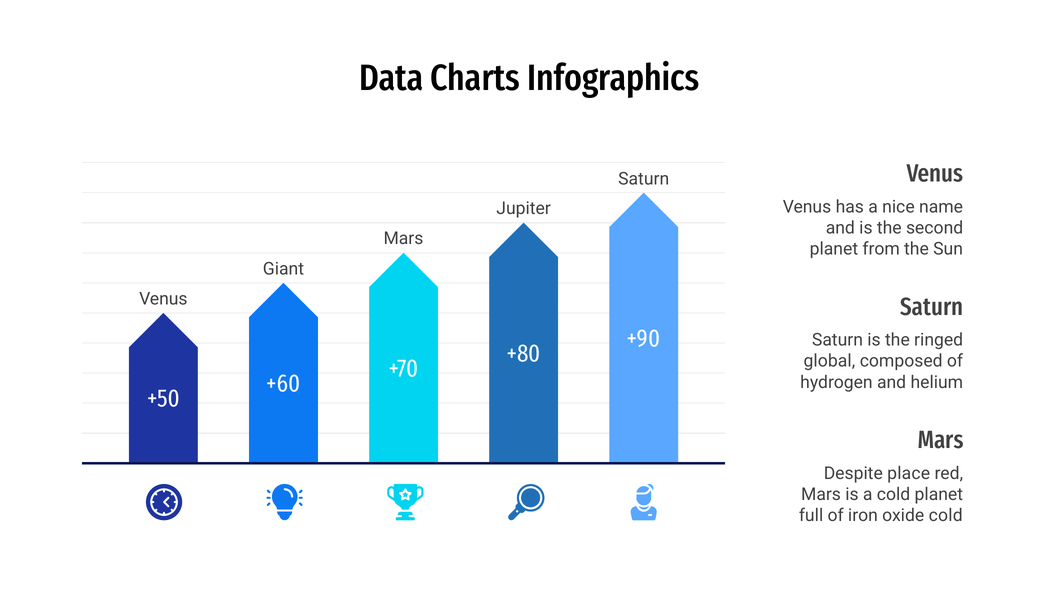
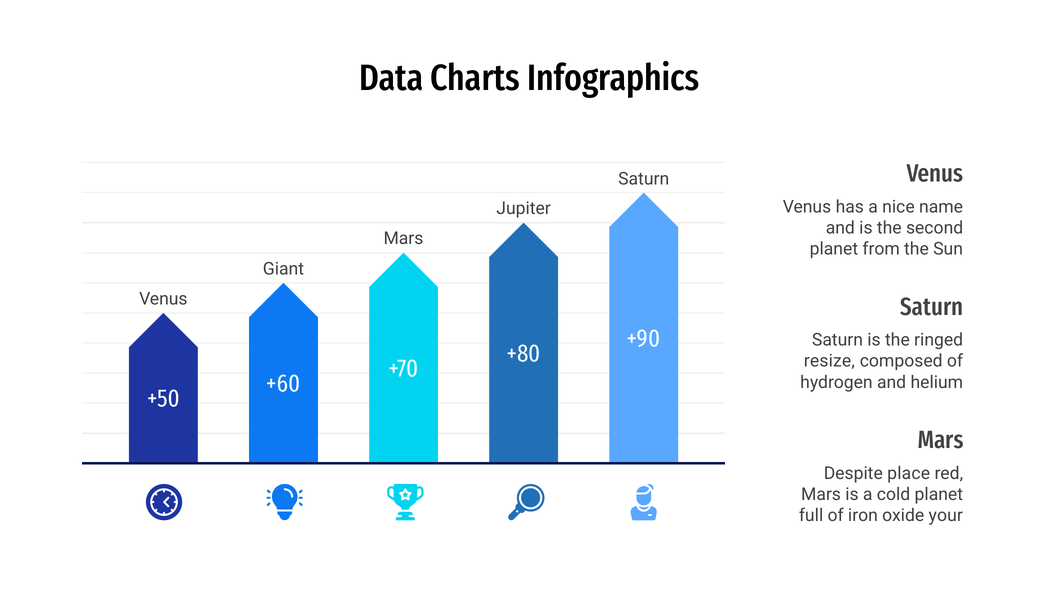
global: global -> resize (829, 361)
oxide cold: cold -> your (946, 516)
